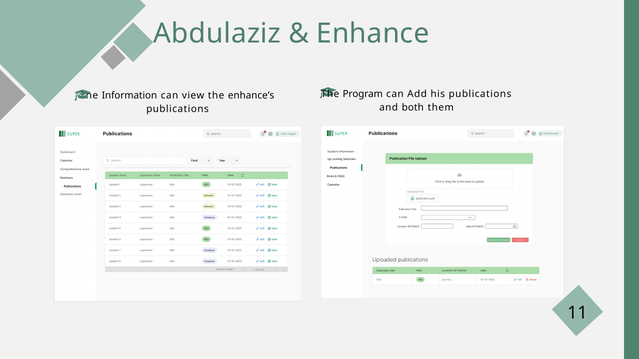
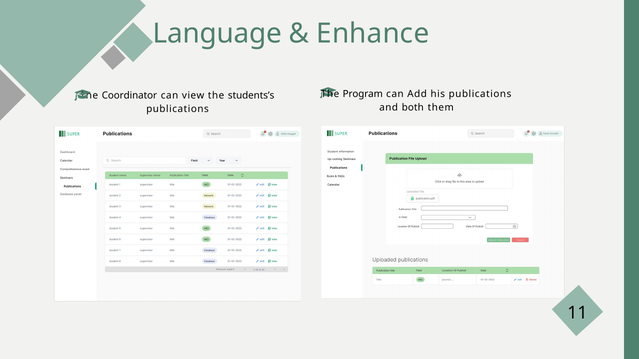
Abdulaziz: Abdulaziz -> Language (217, 34)
Information: Information -> Coordinator (129, 96)
enhance’s: enhance’s -> students’s (251, 96)
